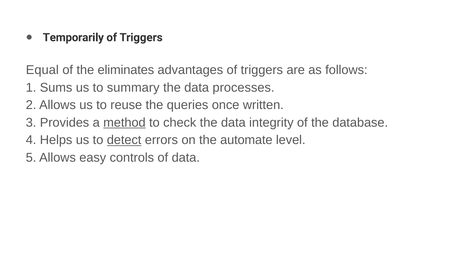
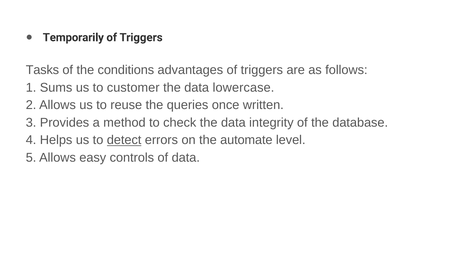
Equal: Equal -> Tasks (42, 70)
eliminates: eliminates -> conditions (126, 70)
summary: summary -> customer (133, 87)
processes: processes -> lowercase (243, 87)
method underline: present -> none (124, 122)
